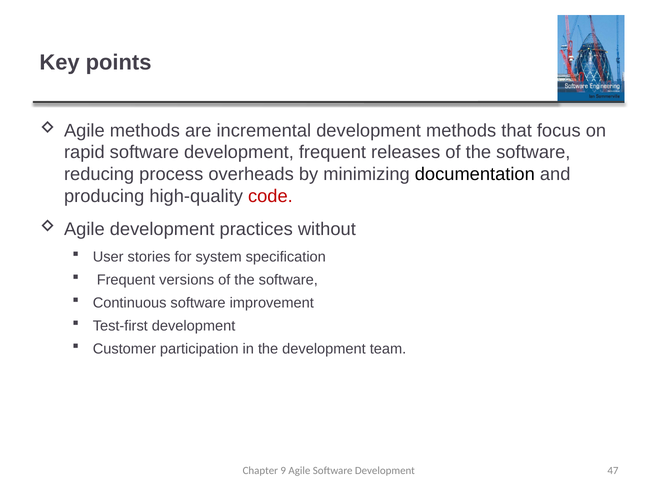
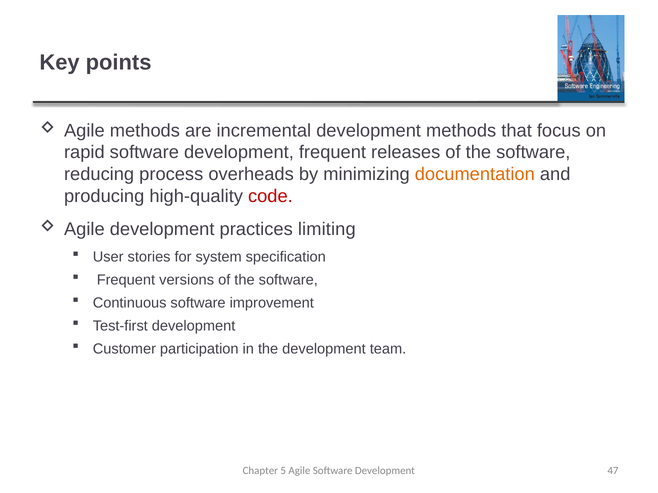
documentation colour: black -> orange (475, 175)
without: without -> limiting (327, 229)
9: 9 -> 5 (283, 471)
